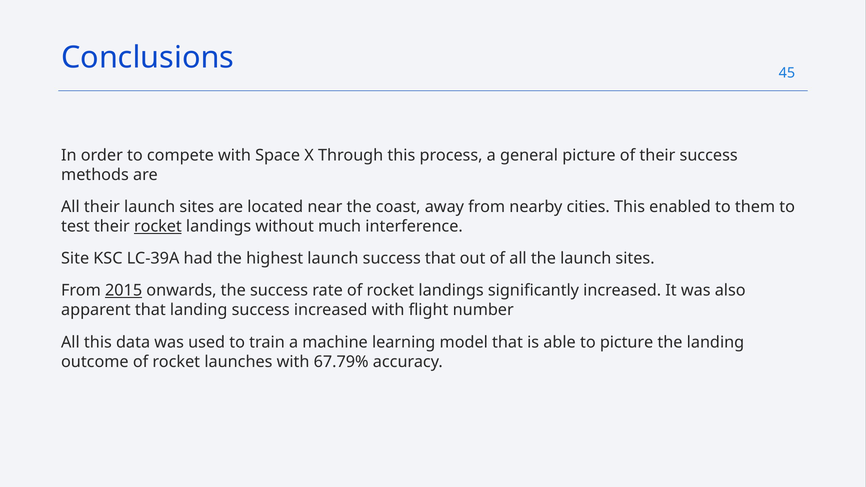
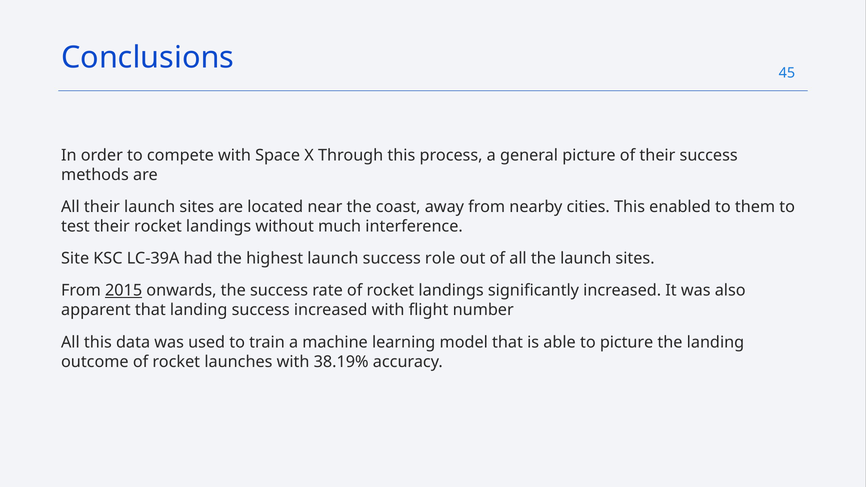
rocket underline: present -> none (158, 226)
success that: that -> role (440, 259)
67.79%: 67.79% -> 38.19% (341, 362)
